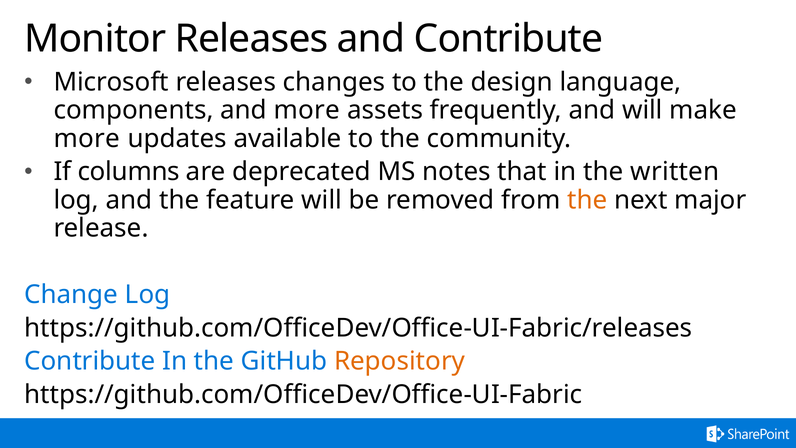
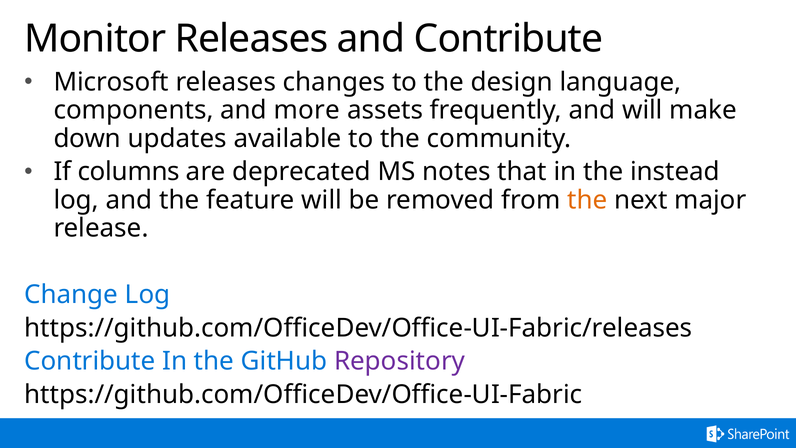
more: more -> down (87, 138)
written: written -> instead (675, 172)
Repository colour: orange -> purple (400, 361)
